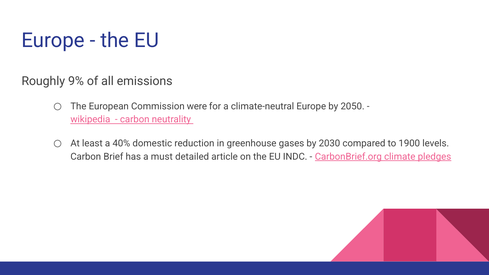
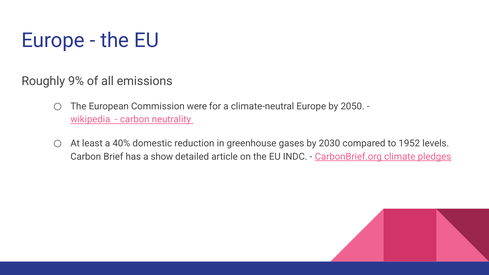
1900: 1900 -> 1952 (409, 144)
must: must -> show (162, 157)
